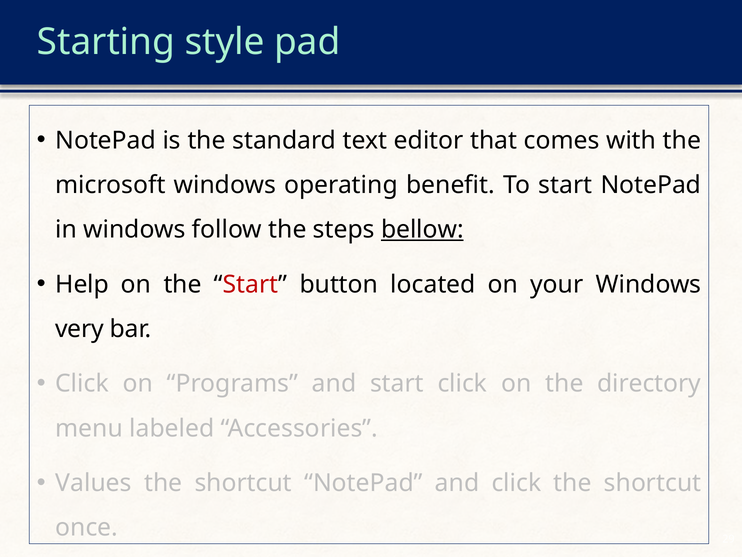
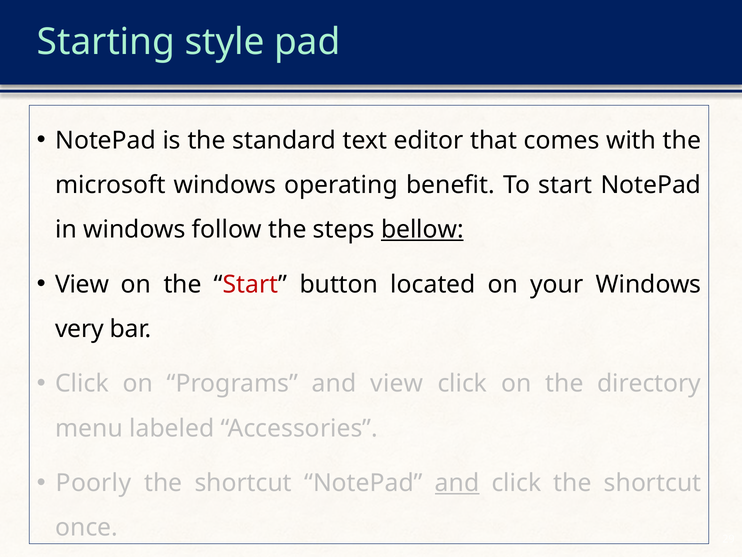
Help: Help -> View (82, 284)
and start: start -> view (397, 383)
Values: Values -> Poorly (93, 483)
and underline: none -> present (457, 483)
